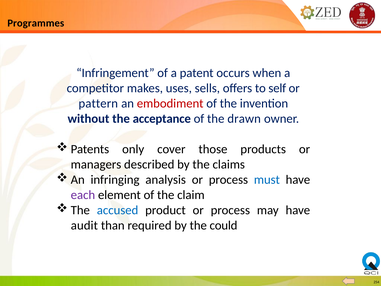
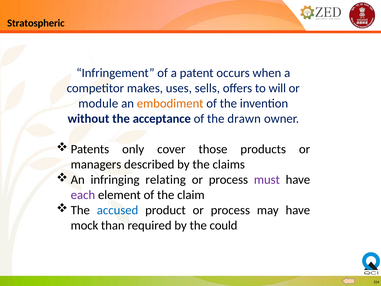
Programmes: Programmes -> Stratospheric (36, 23)
self: self -> will (277, 88)
pattern: pattern -> module (98, 103)
embodiment colour: red -> orange (170, 103)
analysis: analysis -> relating (166, 180)
must colour: blue -> purple (267, 180)
audit: audit -> mock (84, 225)
